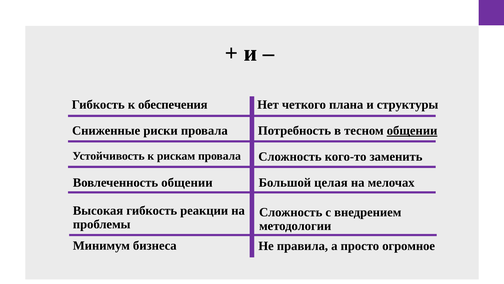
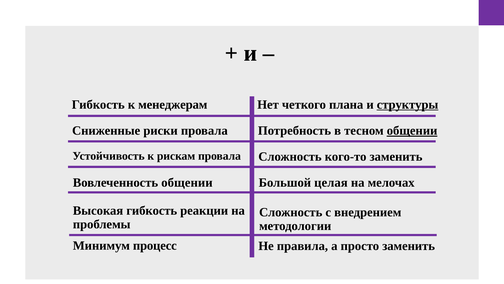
структуры underline: none -> present (408, 104)
обеспечения: обеспечения -> менеджерам (173, 105)
бизнеса: бизнеса -> процесс (155, 245)
просто огромное: огромное -> заменить (409, 245)
